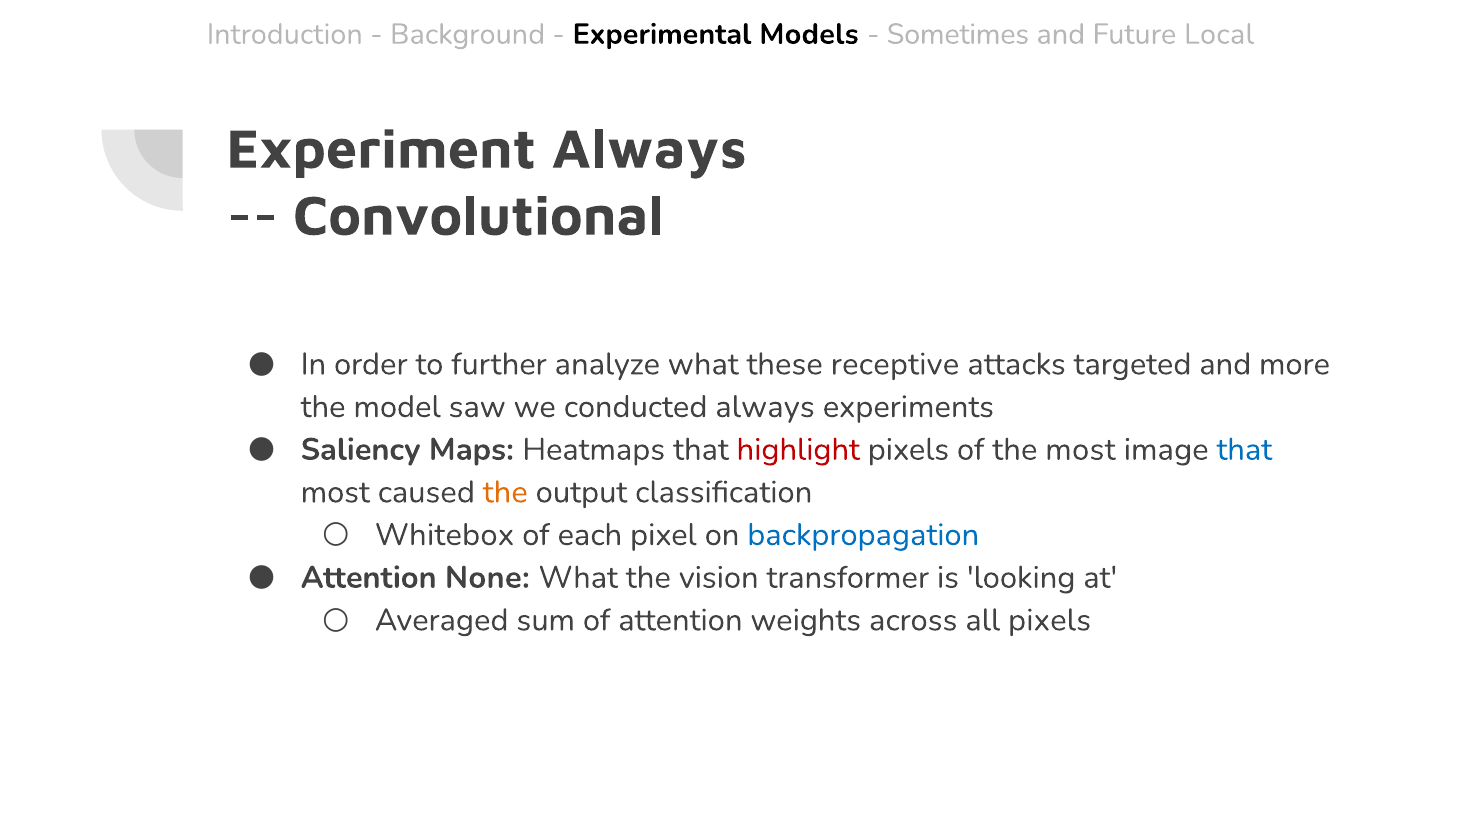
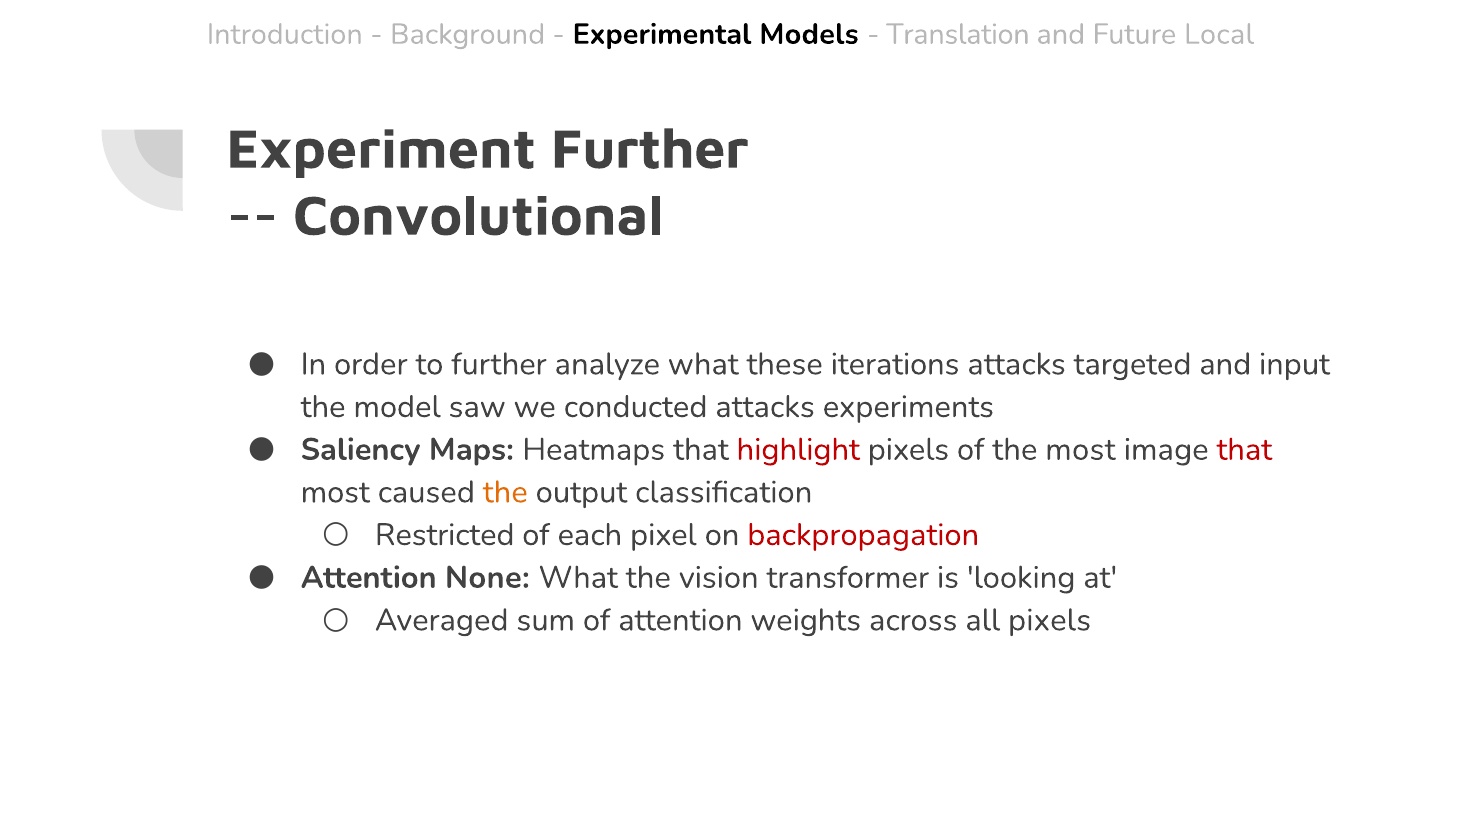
Sometimes: Sometimes -> Translation (958, 34)
Experiment Always: Always -> Further (650, 149)
receptive: receptive -> iterations (895, 364)
more: more -> input (1294, 364)
conducted always: always -> attacks (765, 407)
that colour: blue -> red (1244, 449)
Whitebox: Whitebox -> Restricted (445, 535)
backpropagation colour: blue -> red (863, 535)
